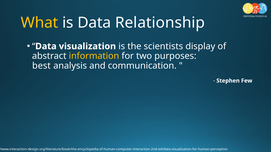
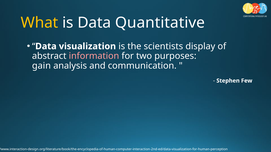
Relationship: Relationship -> Quantitative (160, 23)
information colour: yellow -> pink (94, 56)
best: best -> gain (41, 66)
